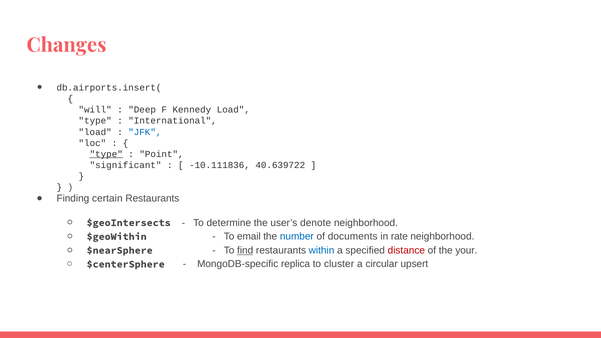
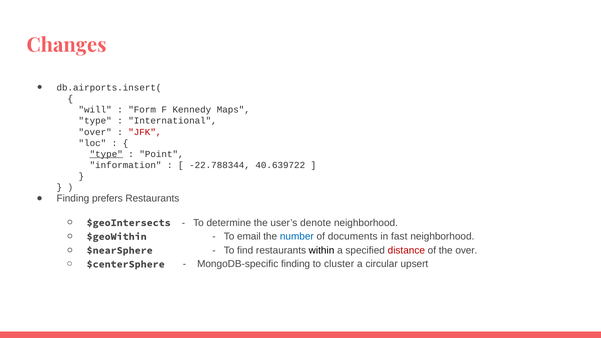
Deep: Deep -> Form (142, 110)
Kennedy Load: Load -> Maps (233, 110)
load: load -> over (95, 132)
JFK colour: blue -> red (145, 132)
significant: significant -> information (126, 165)
-10.111836: -10.111836 -> -22.788344 (220, 165)
certain: certain -> prefers (107, 199)
rate: rate -> fast (399, 237)
find underline: present -> none (245, 250)
within colour: blue -> black (322, 250)
the your: your -> over (466, 250)
MongoDB-specific replica: replica -> finding (296, 264)
